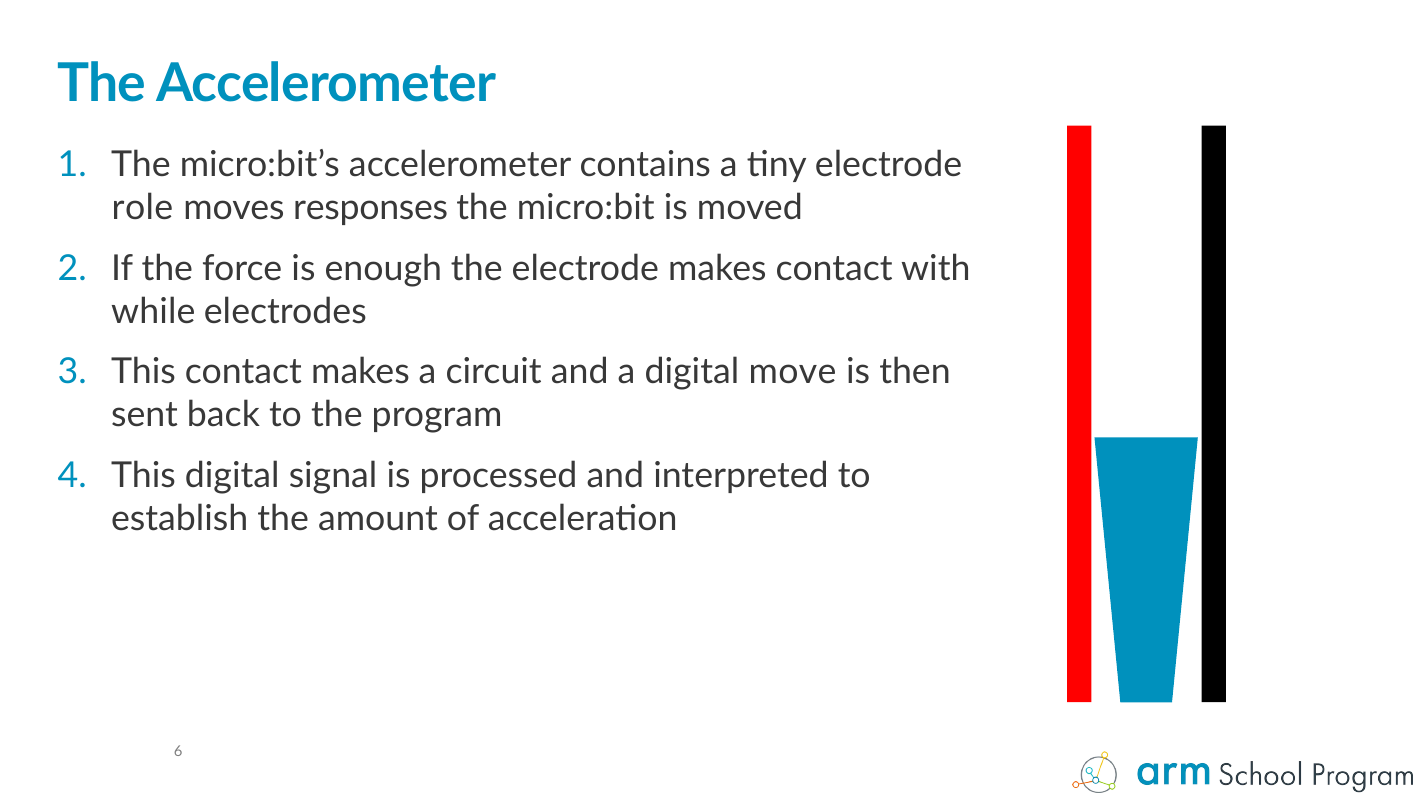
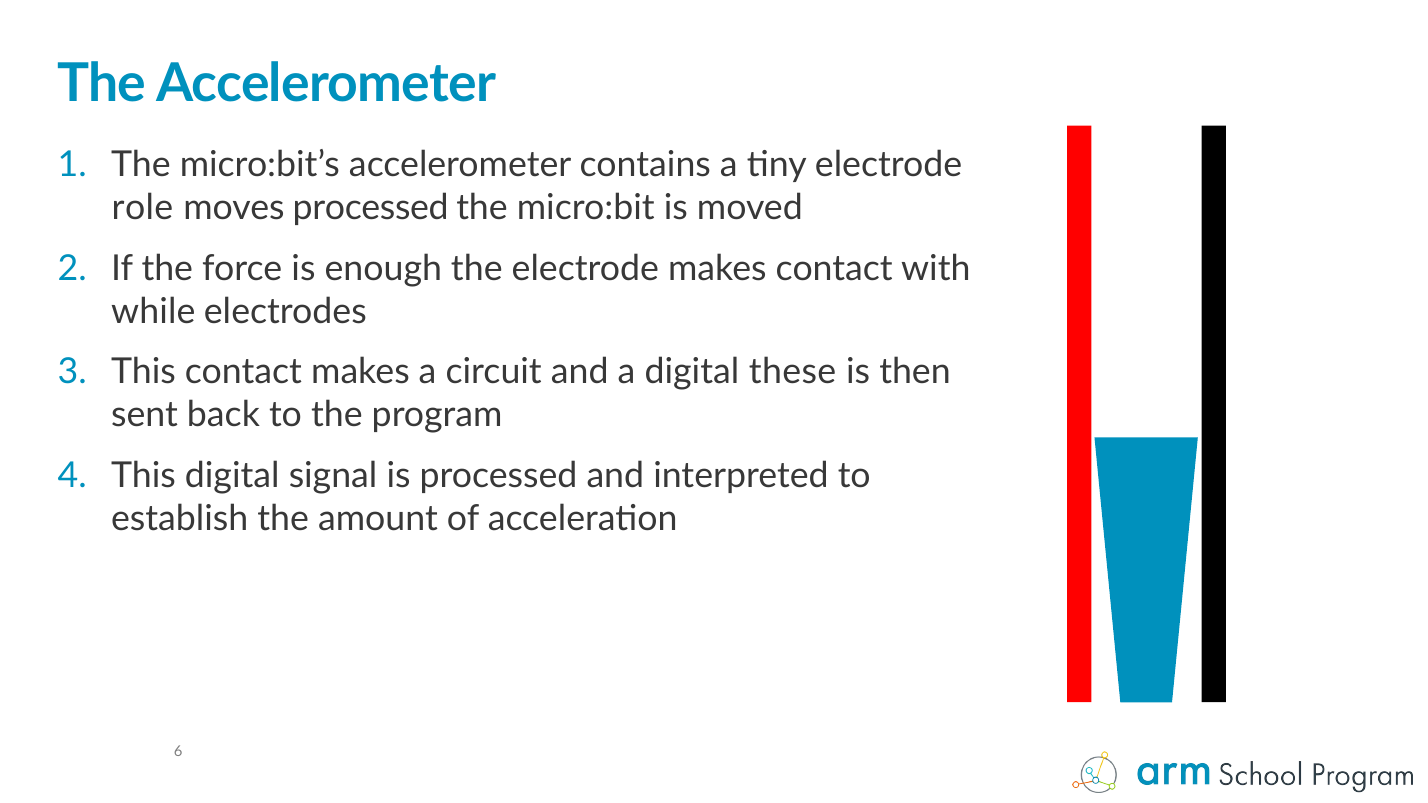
moves responses: responses -> processed (371, 208)
move: move -> these (793, 372)
